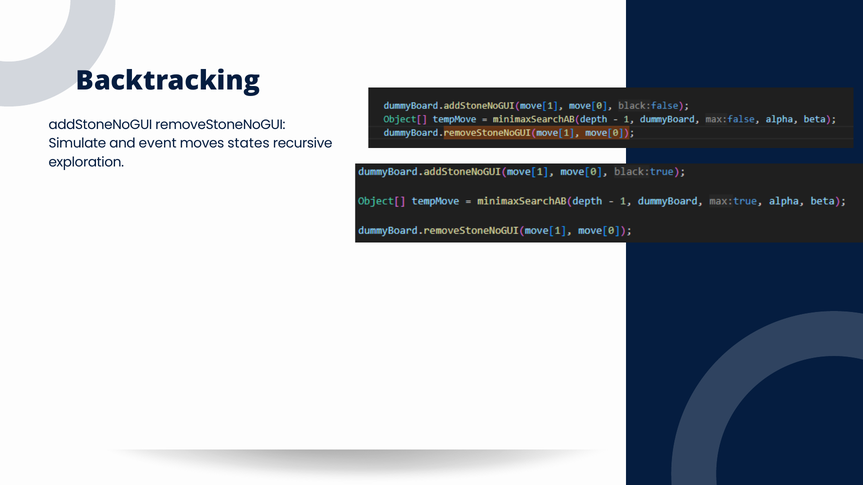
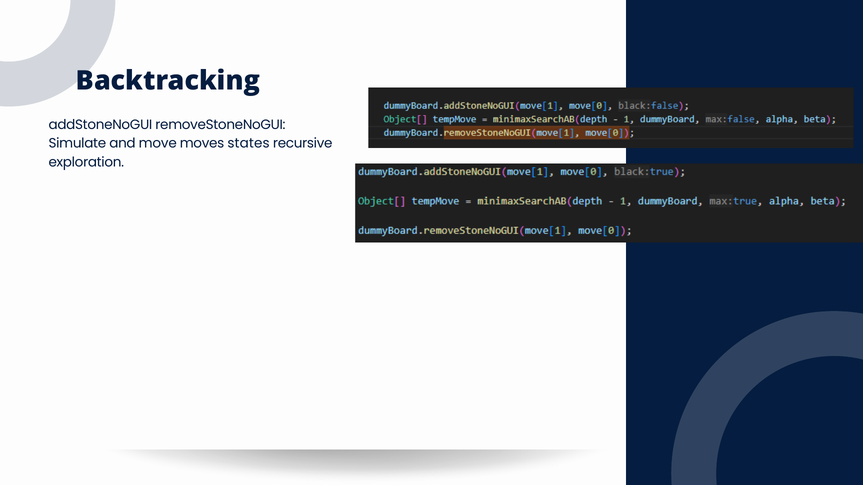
event: event -> move (158, 144)
